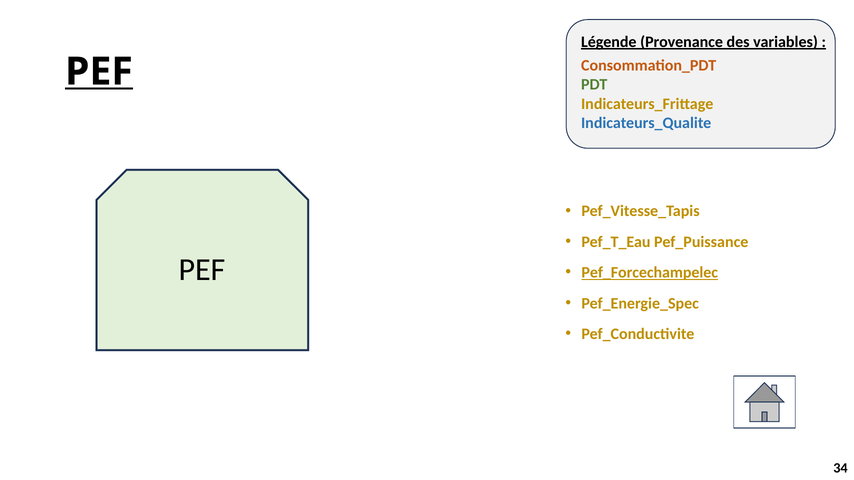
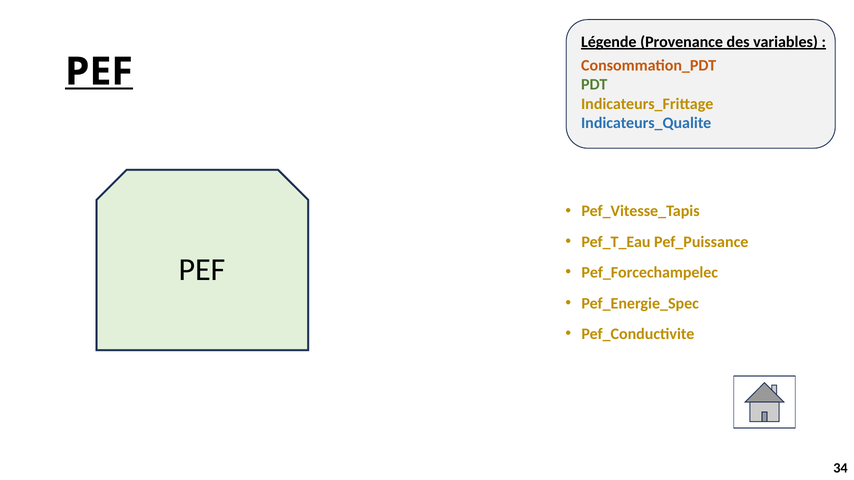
Pef_Forcechampelec underline: present -> none (650, 273)
